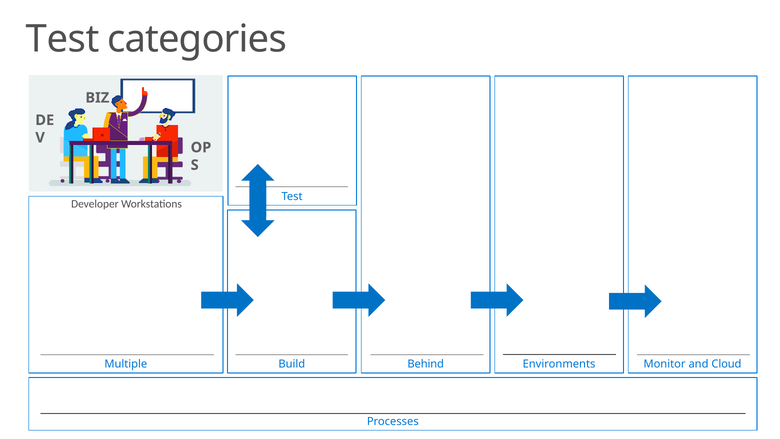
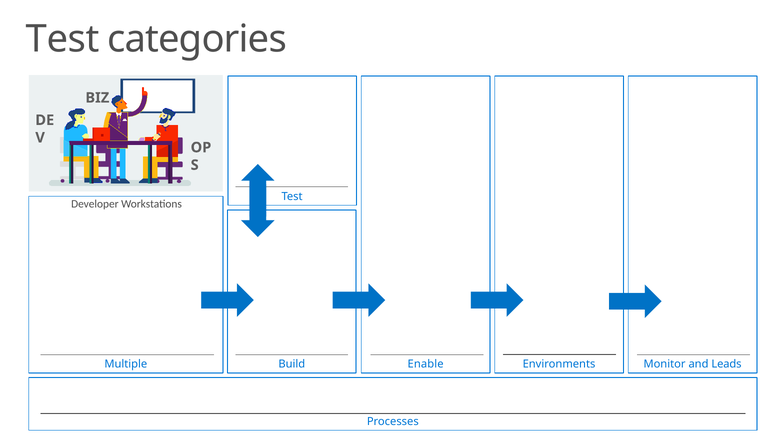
Behind: Behind -> Enable (426, 364)
Cloud: Cloud -> Leads (726, 364)
